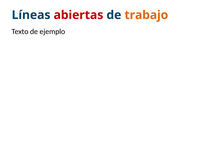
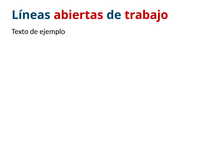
trabajo colour: orange -> red (146, 15)
